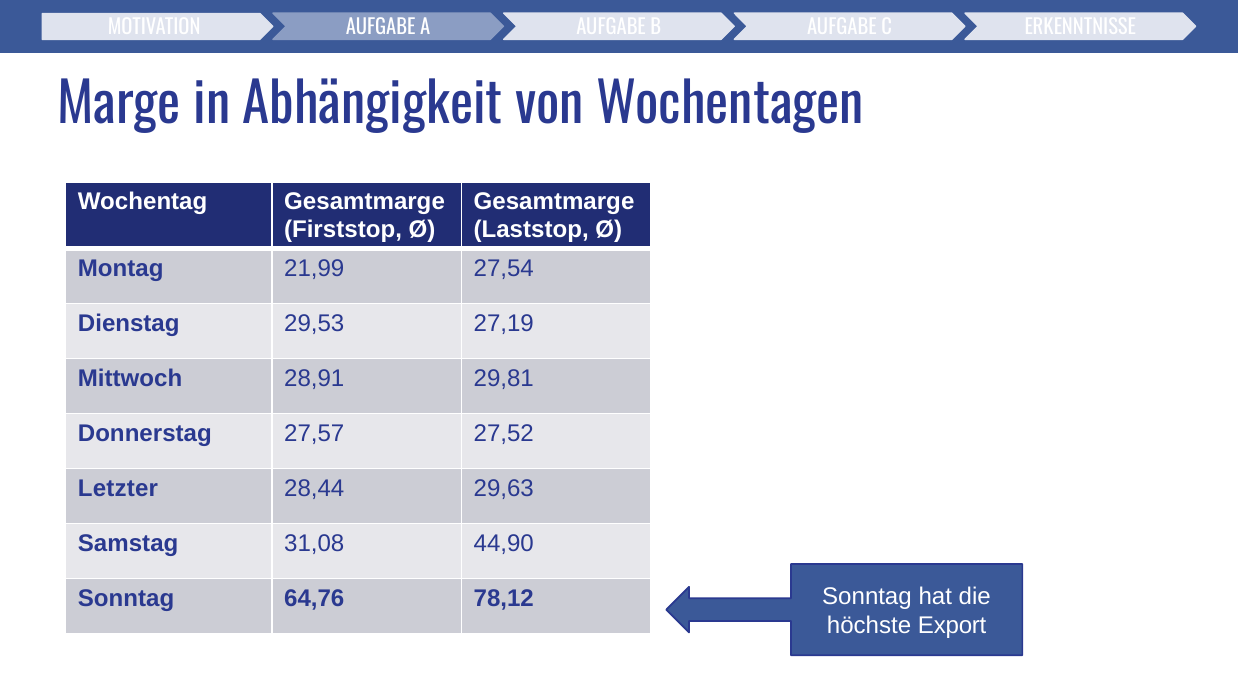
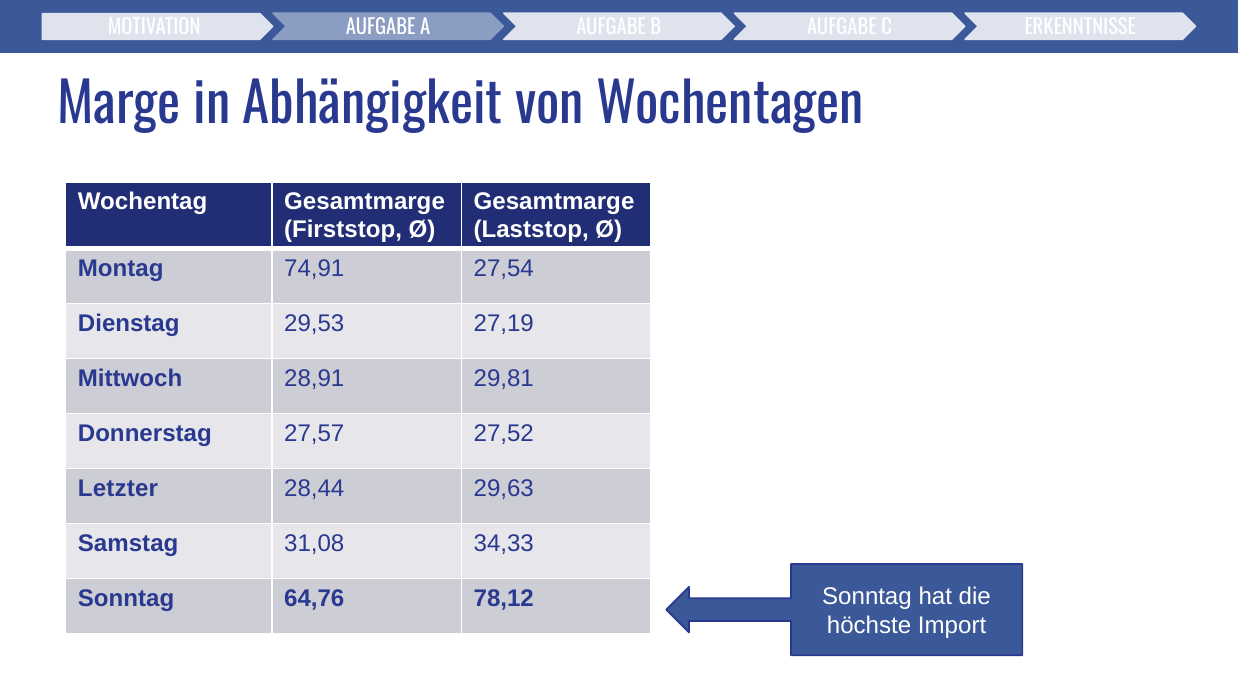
21,99: 21,99 -> 74,91 (314, 268)
44,90: 44,90 -> 34,33 (504, 543)
Export: Export -> Import (952, 625)
